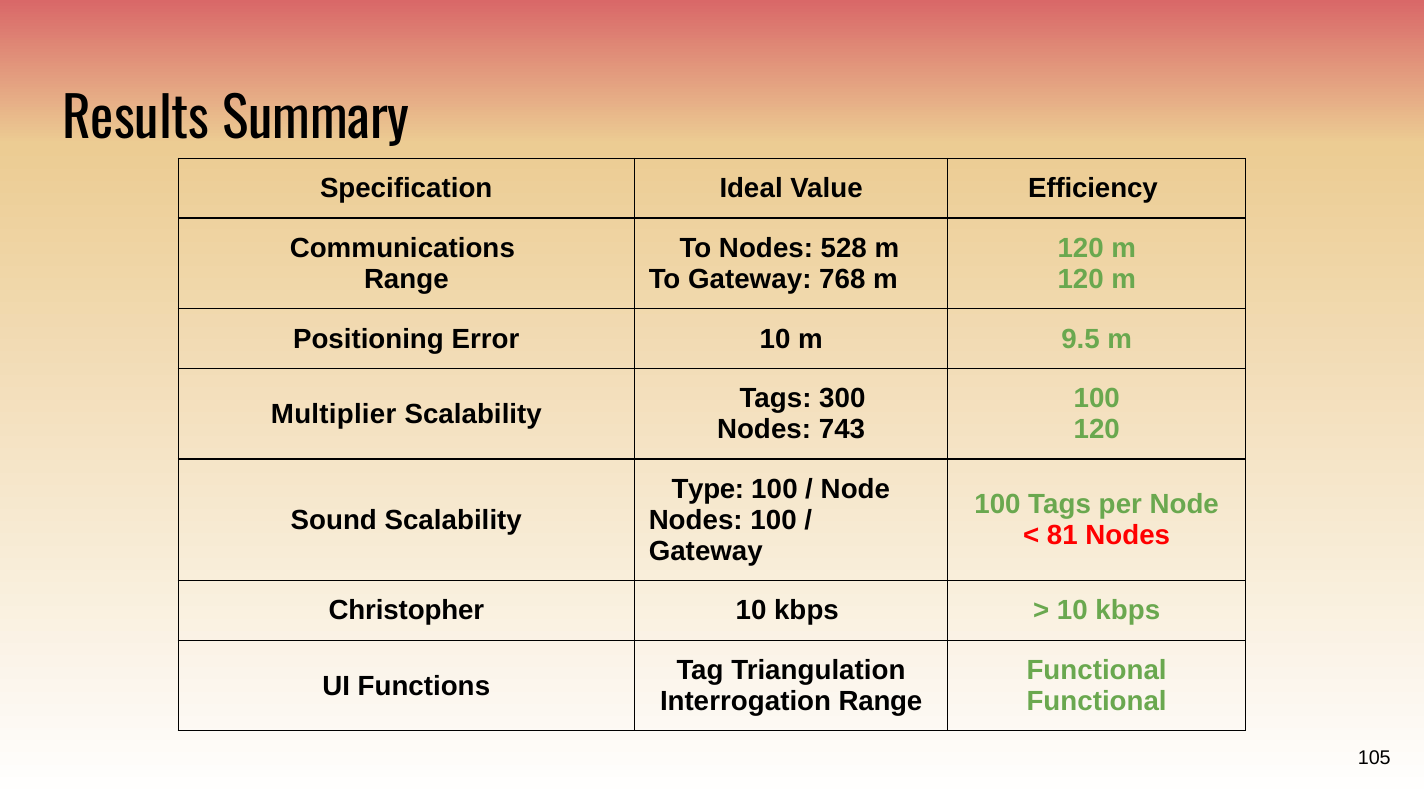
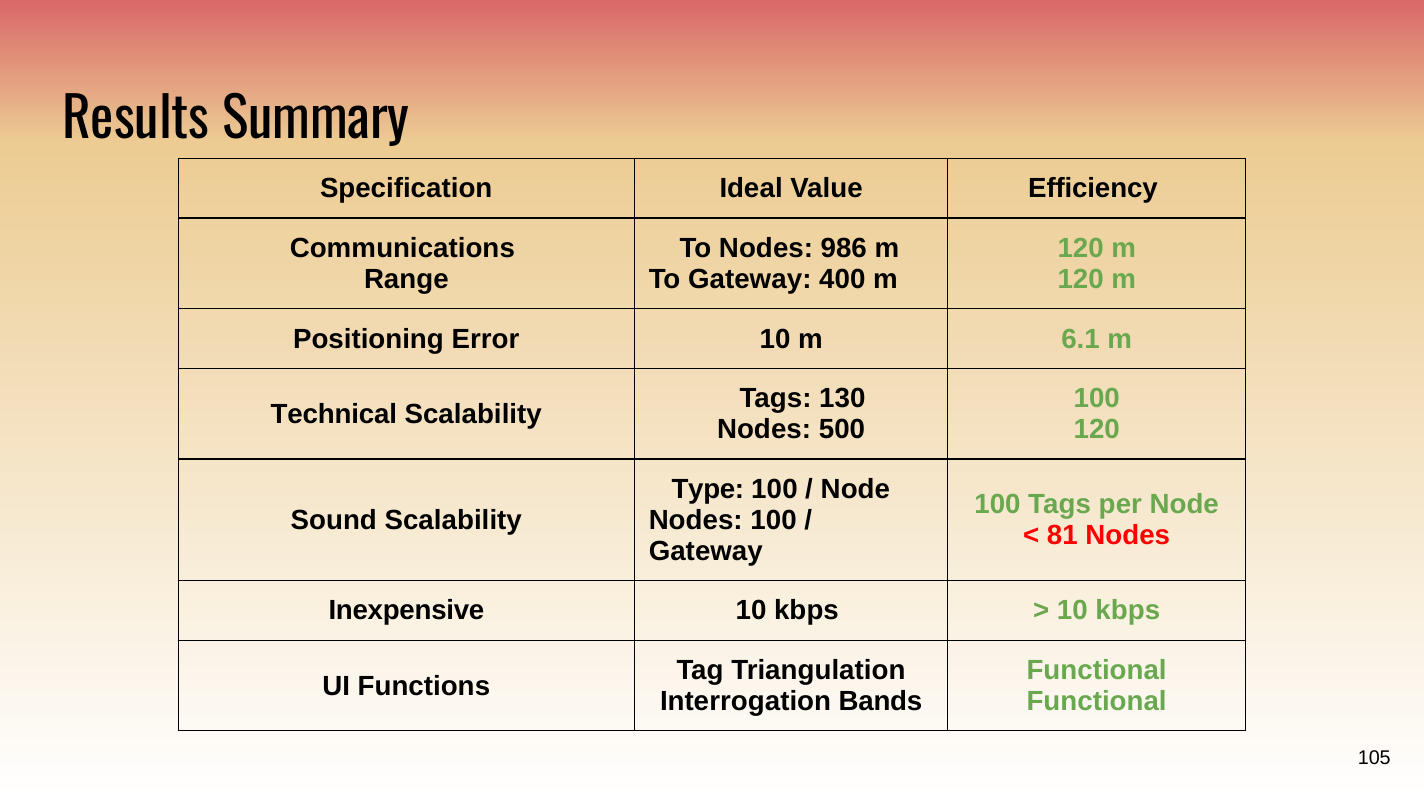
528: 528 -> 986 (844, 248)
768: 768 -> 400 (842, 279)
9.5: 9.5 -> 6.1 (1080, 339)
300: 300 -> 130 (842, 398)
Multiplier: Multiplier -> Technical (334, 414)
743: 743 -> 500 (842, 430)
Christopher: Christopher -> Inexpensive (406, 611)
Interrogation Range: Range -> Bands (880, 702)
